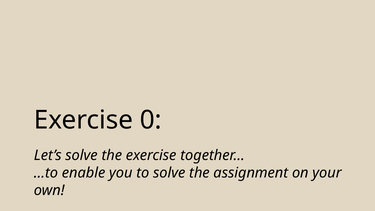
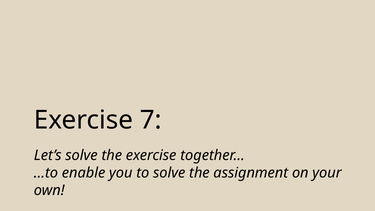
0: 0 -> 7 (151, 120)
